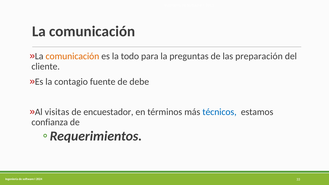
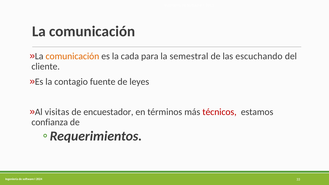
todo: todo -> cada (130, 56)
preguntas: preguntas -> semestral (189, 56)
preparación: preparación -> escuchando (259, 56)
debe: debe -> leyes (139, 81)
técnicos colour: blue -> red (219, 111)
